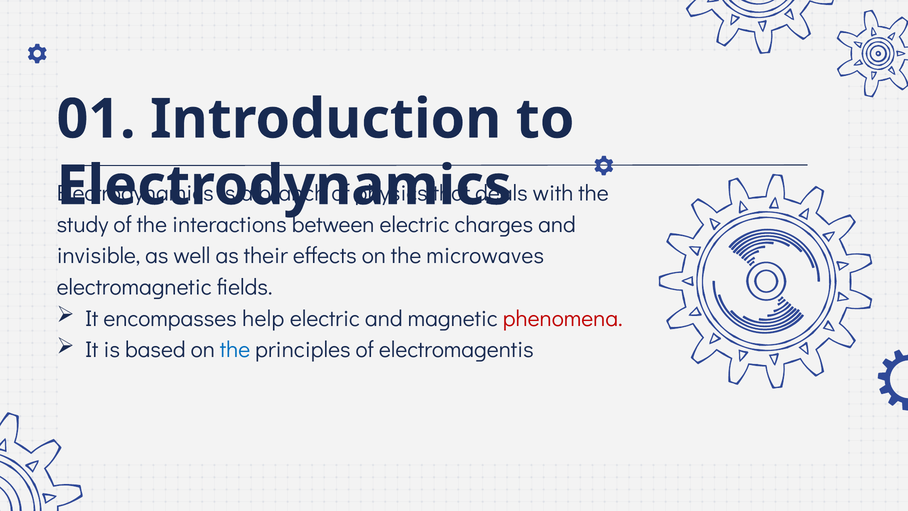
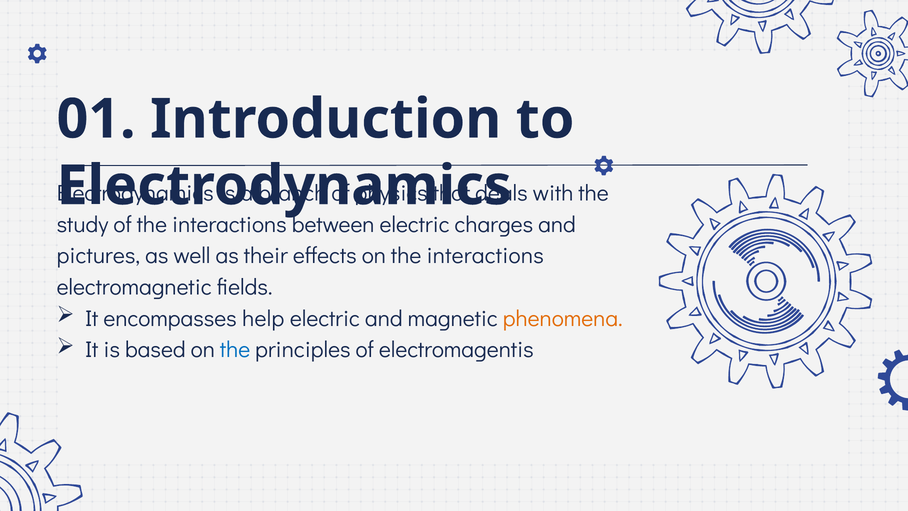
invisible: invisible -> pictures (98, 256)
on the microwaves: microwaves -> interactions (485, 256)
phenomena colour: red -> orange (563, 318)
